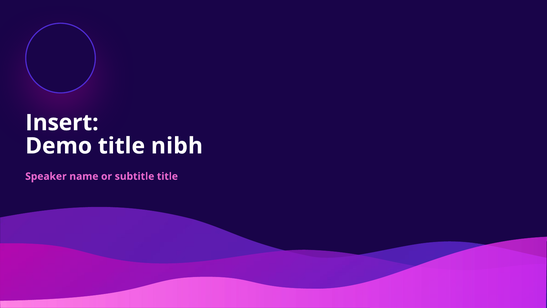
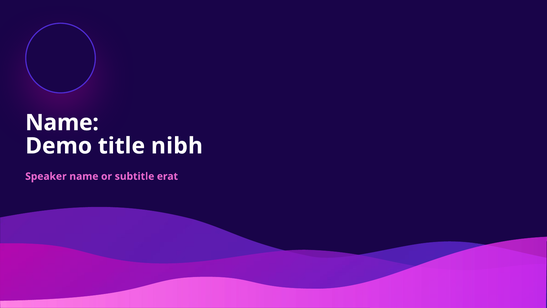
Insert: Insert -> Name (62, 123)
subtitle title: title -> erat (167, 176)
